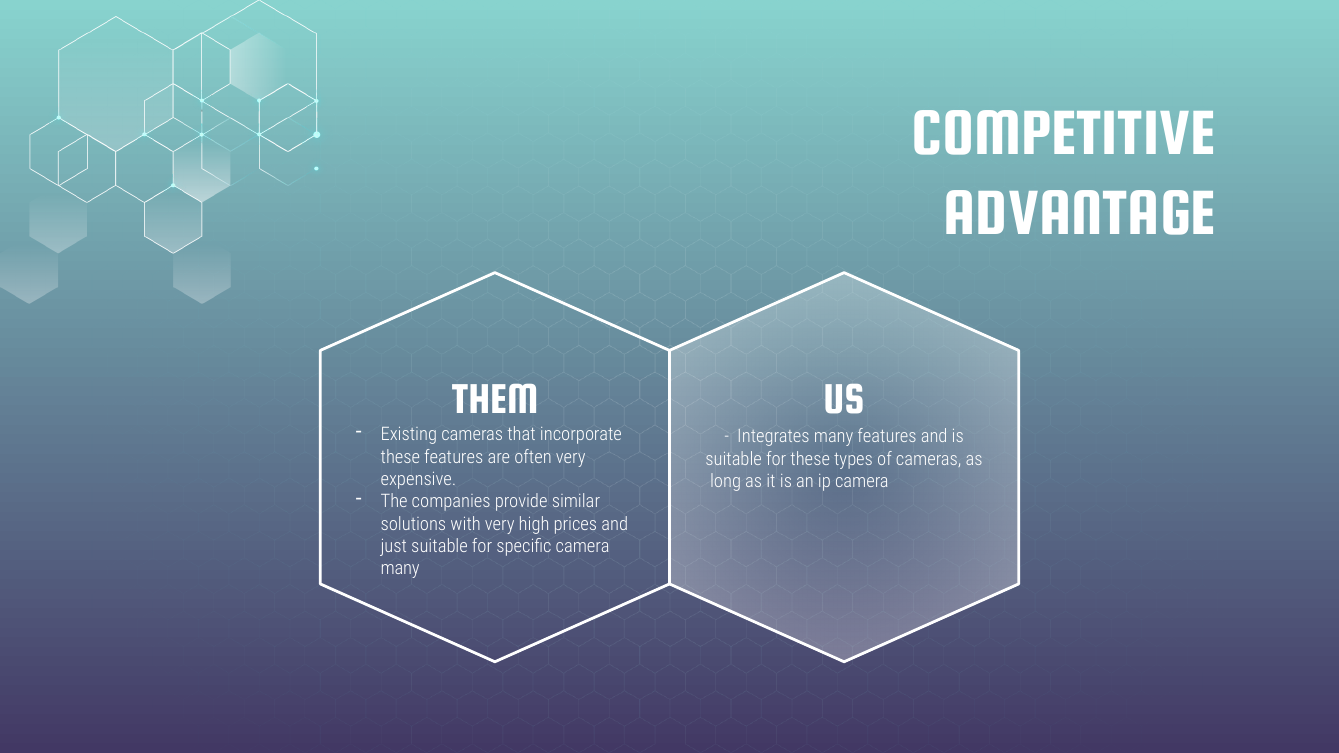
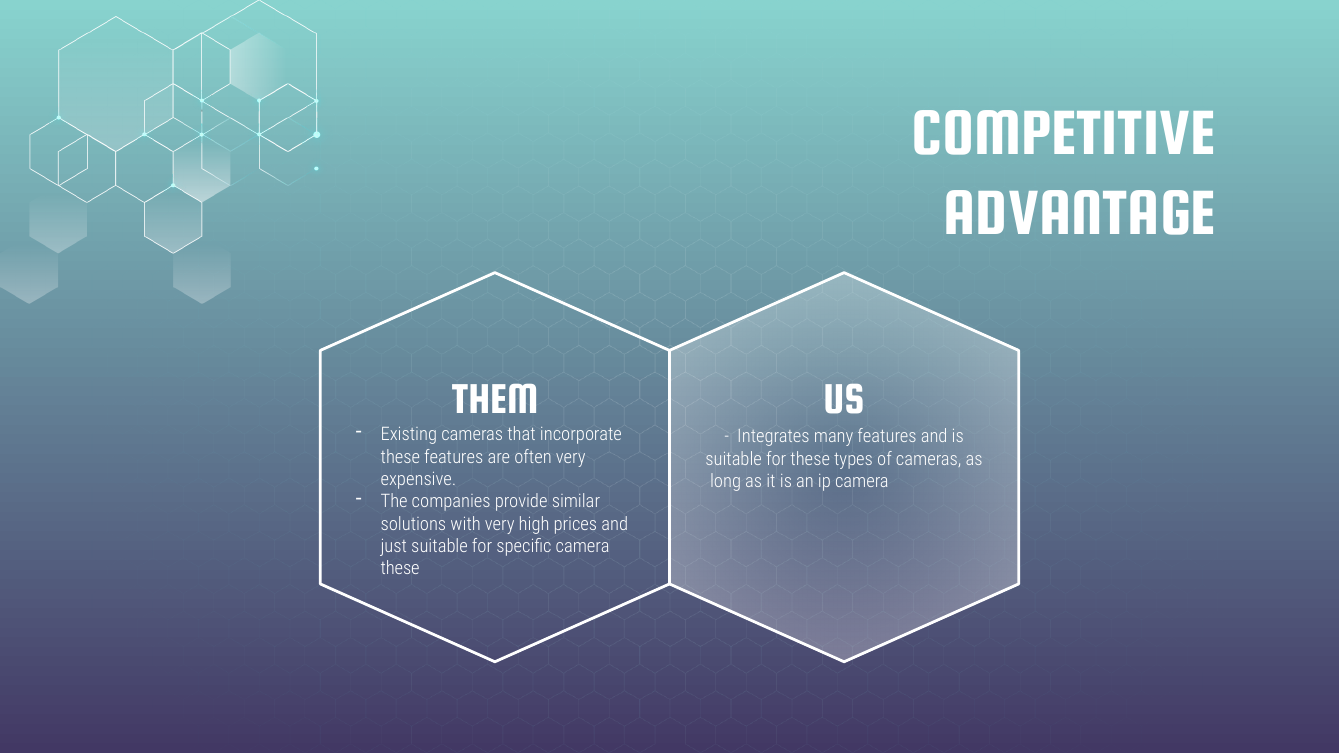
many: many -> these (400, 569)
